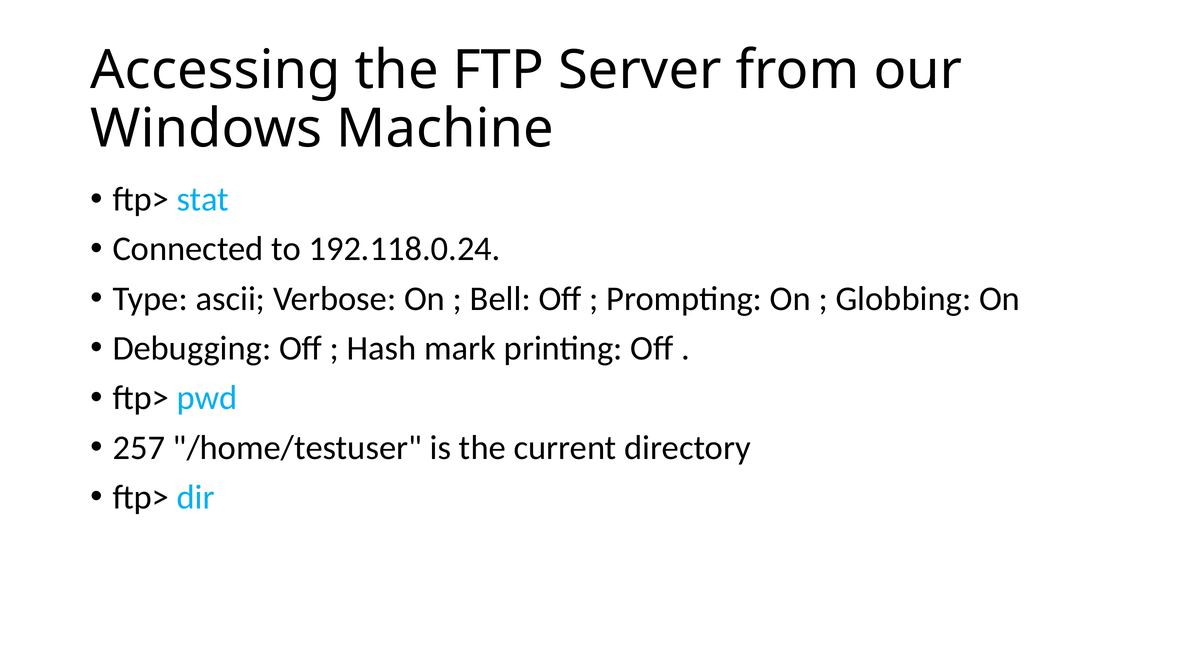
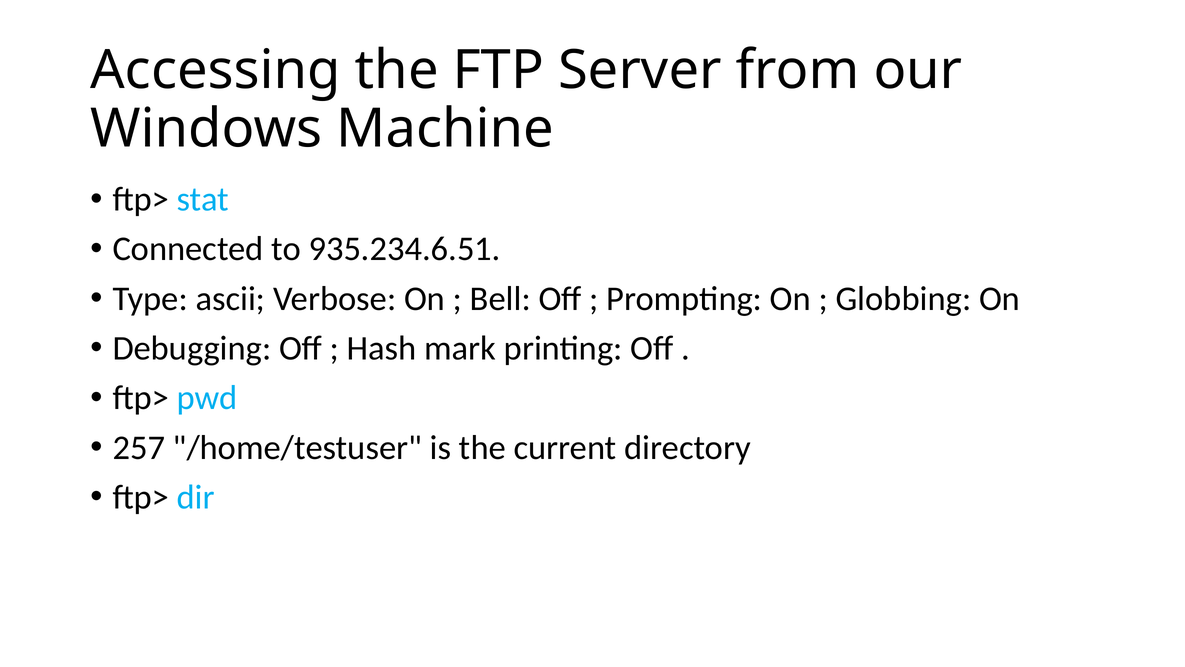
192.118.0.24: 192.118.0.24 -> 935.234.6.51 (405, 249)
